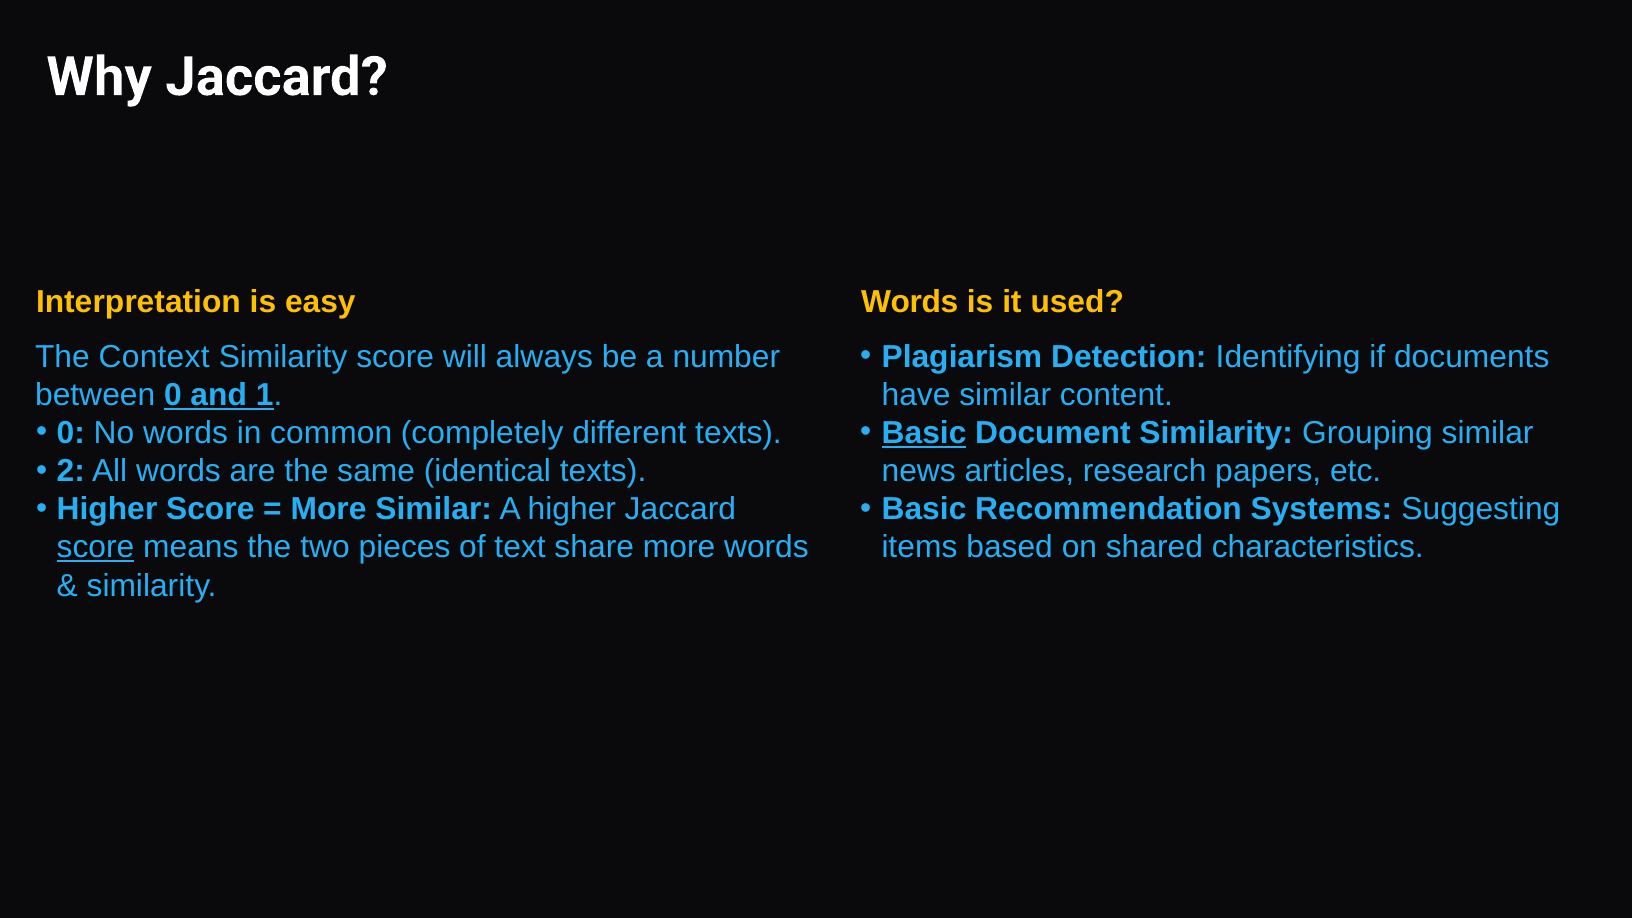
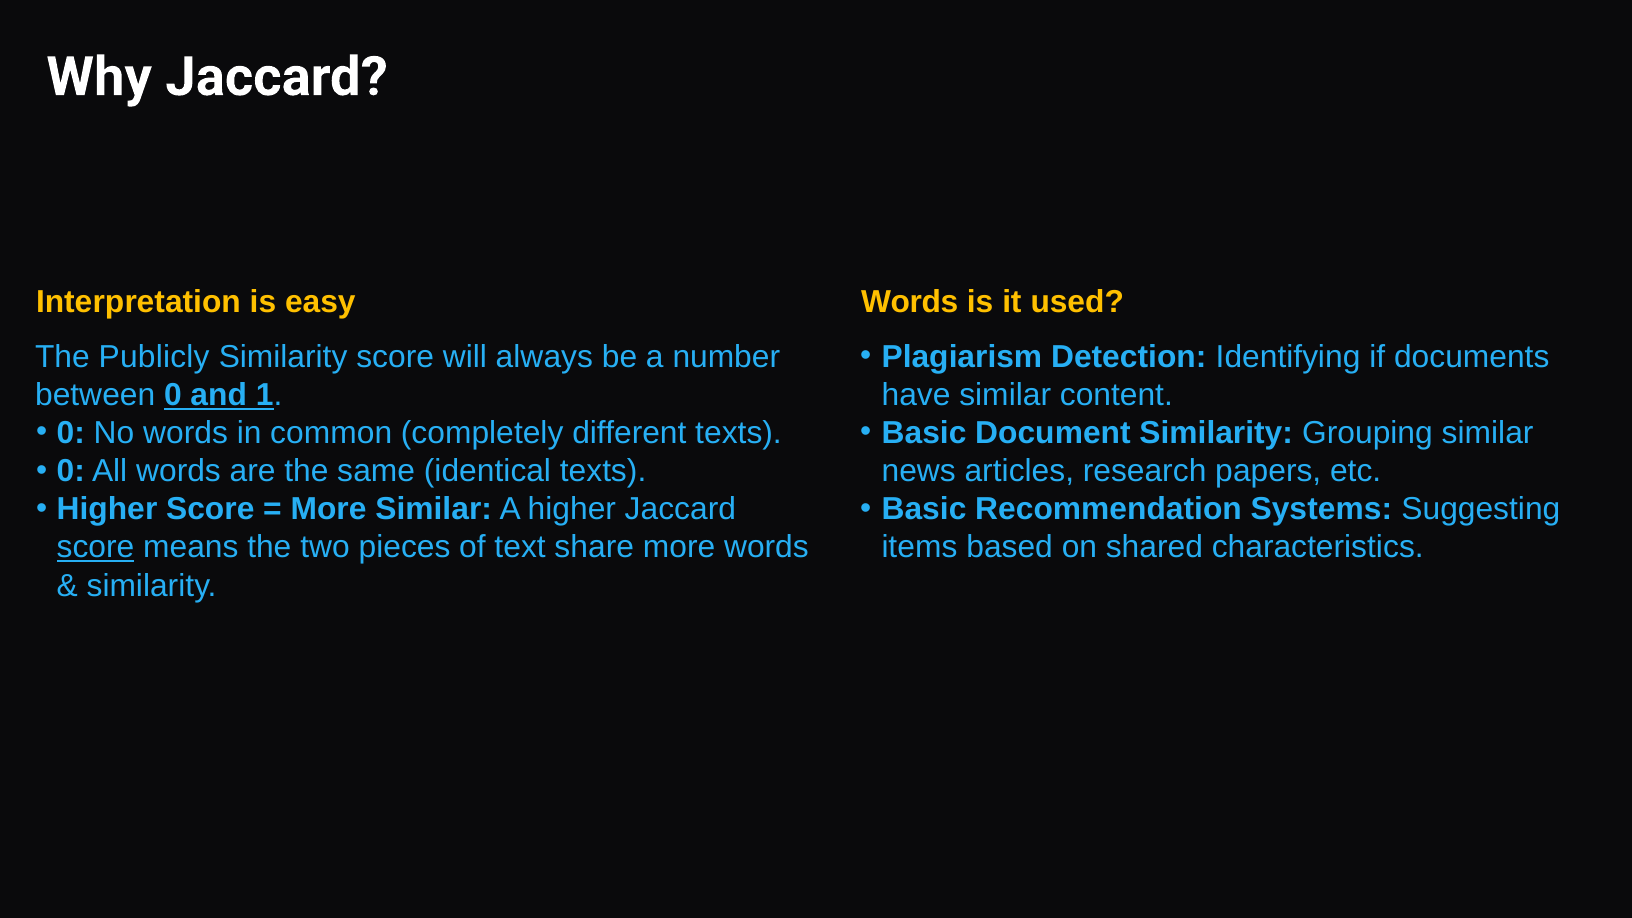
Context: Context -> Publicly (154, 357)
Basic underline: present -> none (924, 433)
2: 2 -> 0 (71, 471)
